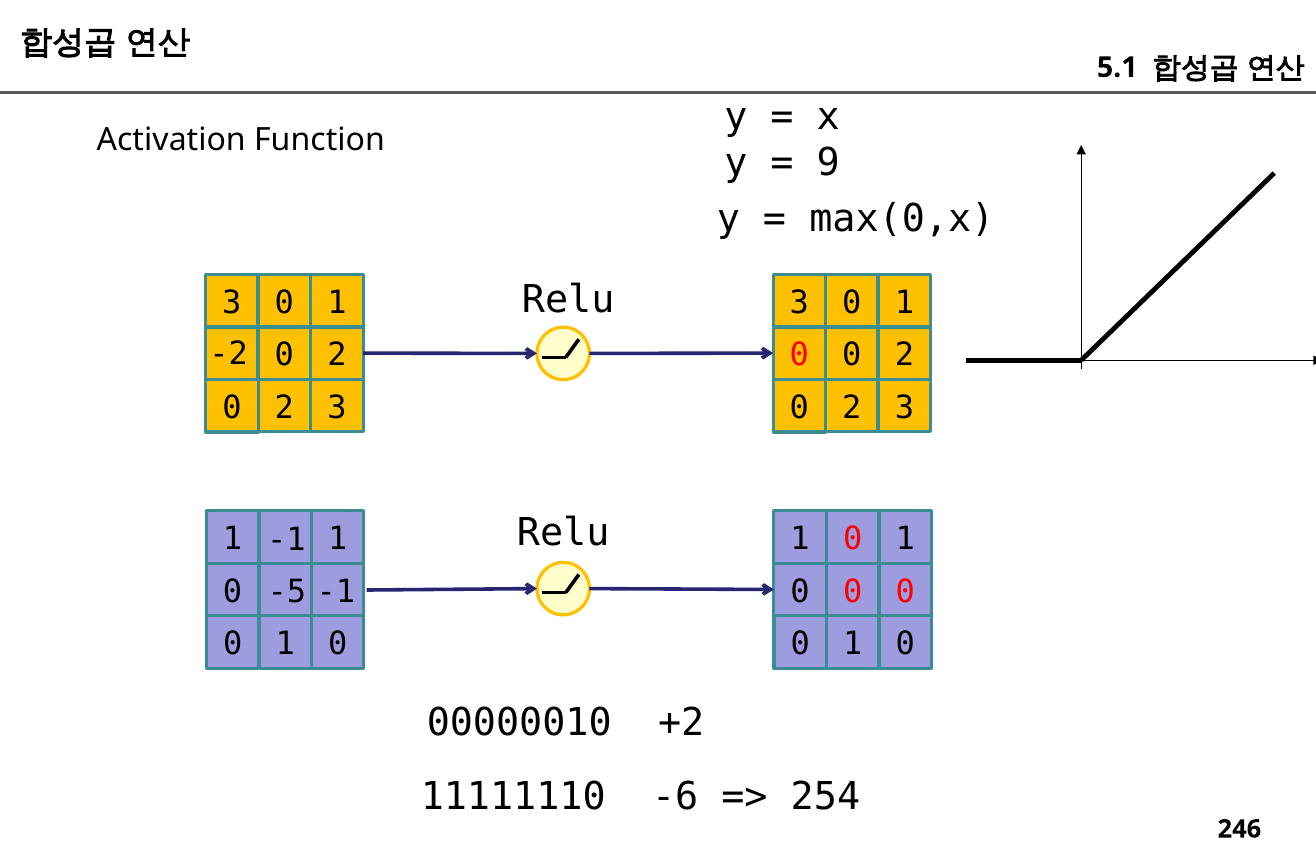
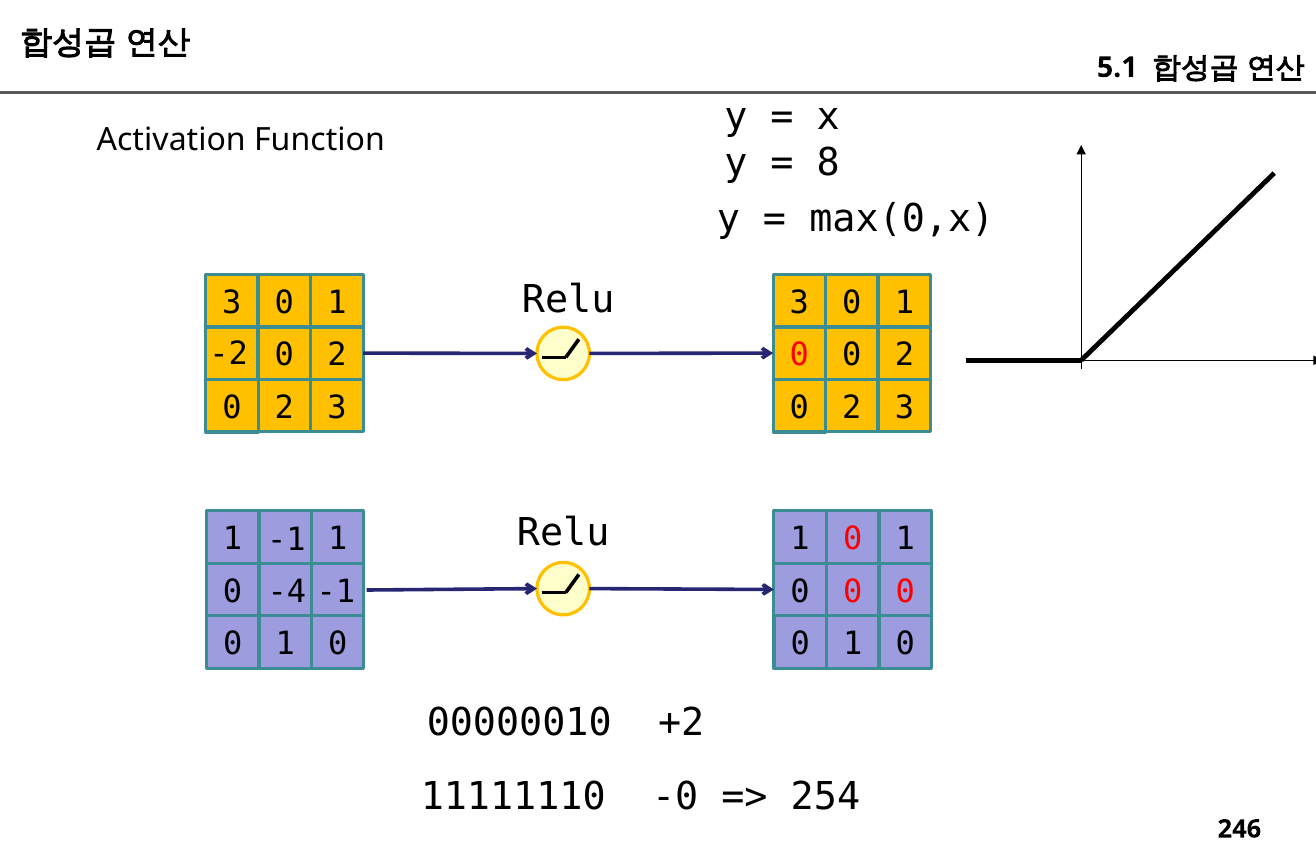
9: 9 -> 8 (828, 163)
-5: -5 -> -4 (287, 592)
-6: -6 -> -0 (675, 797)
